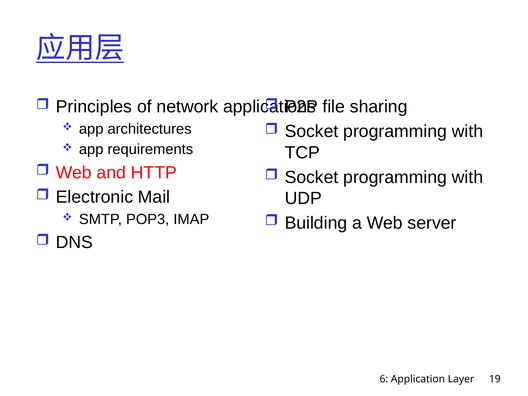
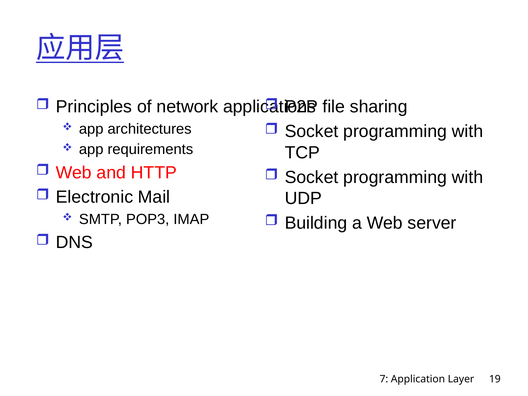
6: 6 -> 7 (384, 379)
